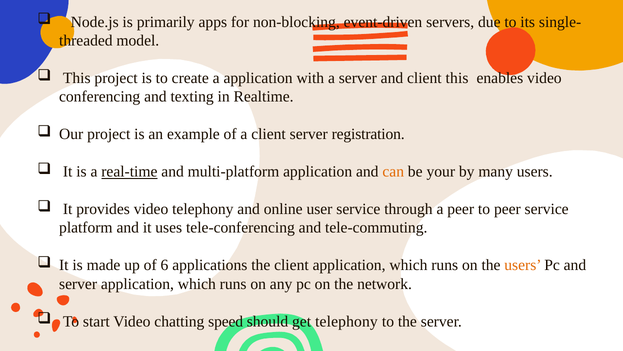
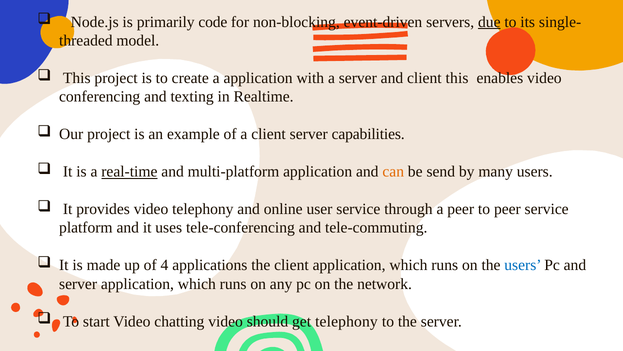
apps: apps -> code (213, 22)
due underline: none -> present (489, 22)
registration: registration -> capabilities (368, 134)
your: your -> send (441, 171)
6: 6 -> 4 (164, 265)
users colour: orange -> blue (523, 265)
chatting speed: speed -> video (226, 321)
